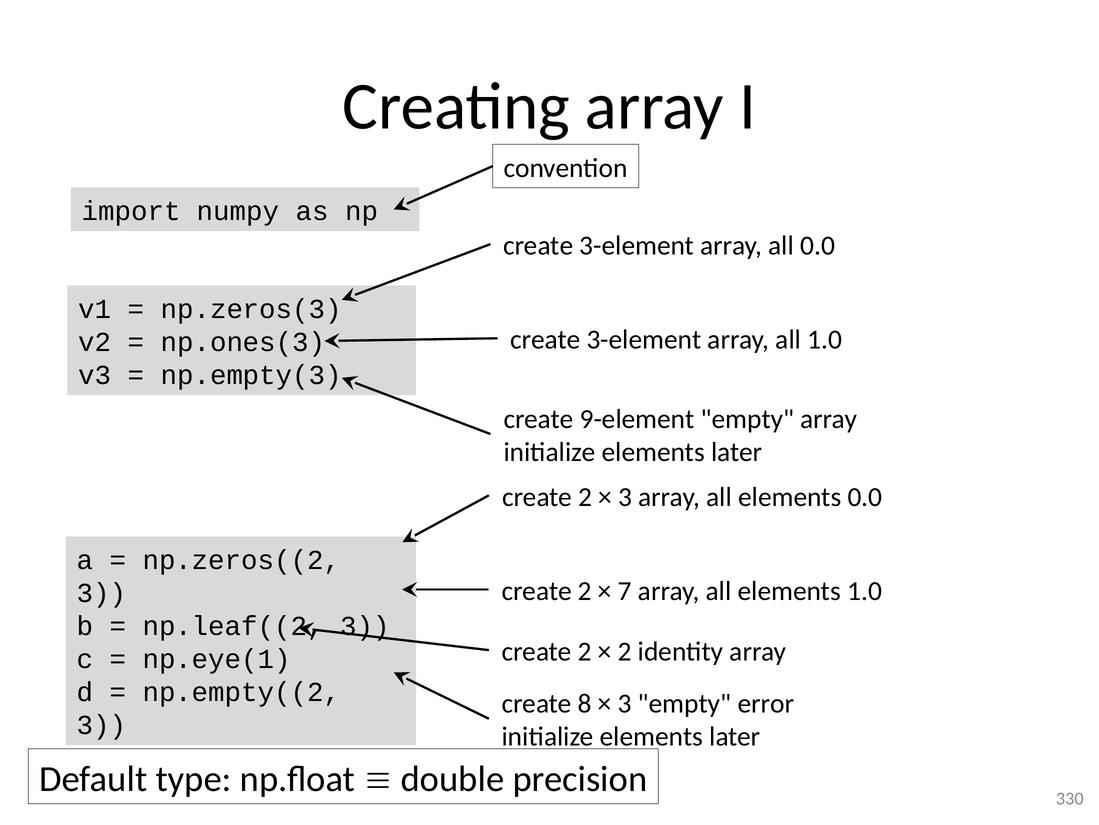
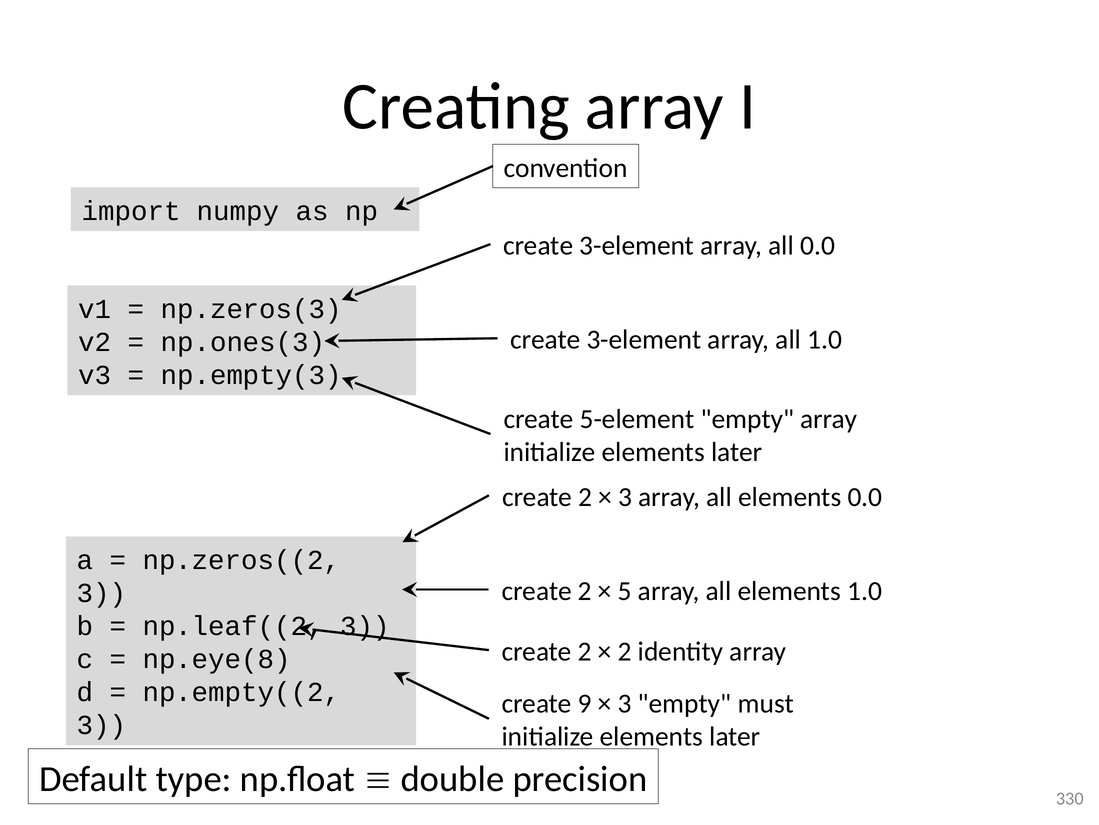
9-element: 9-element -> 5-element (637, 419)
7: 7 -> 5 (625, 591)
np.eye(1: np.eye(1 -> np.eye(8 (217, 659)
8: 8 -> 9 (585, 703)
error: error -> must (766, 703)
